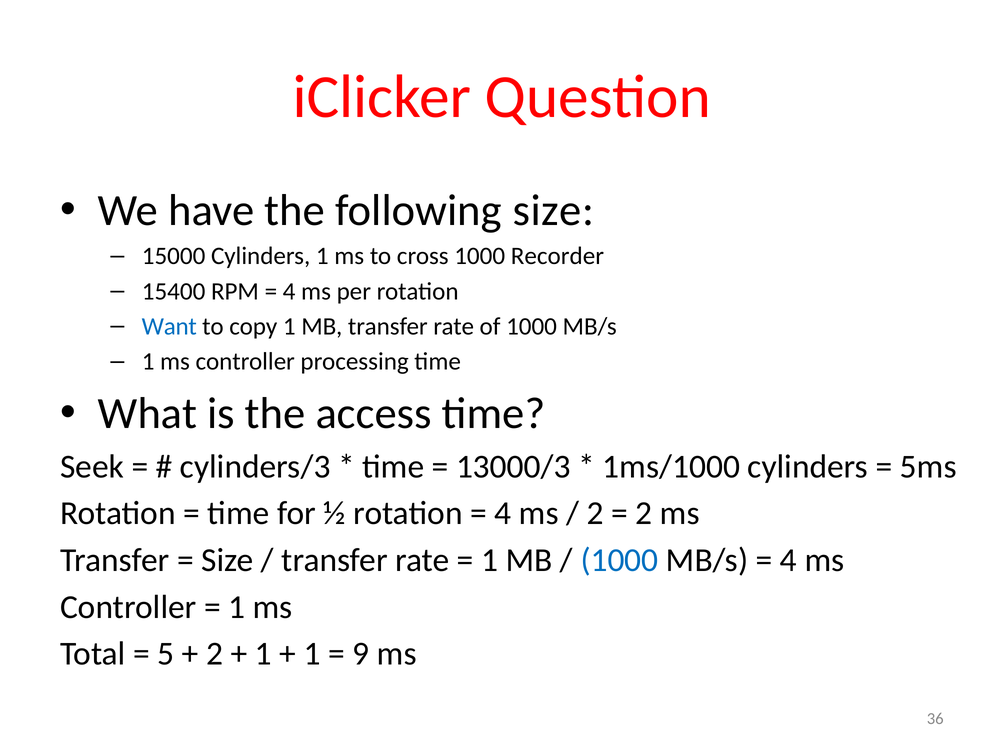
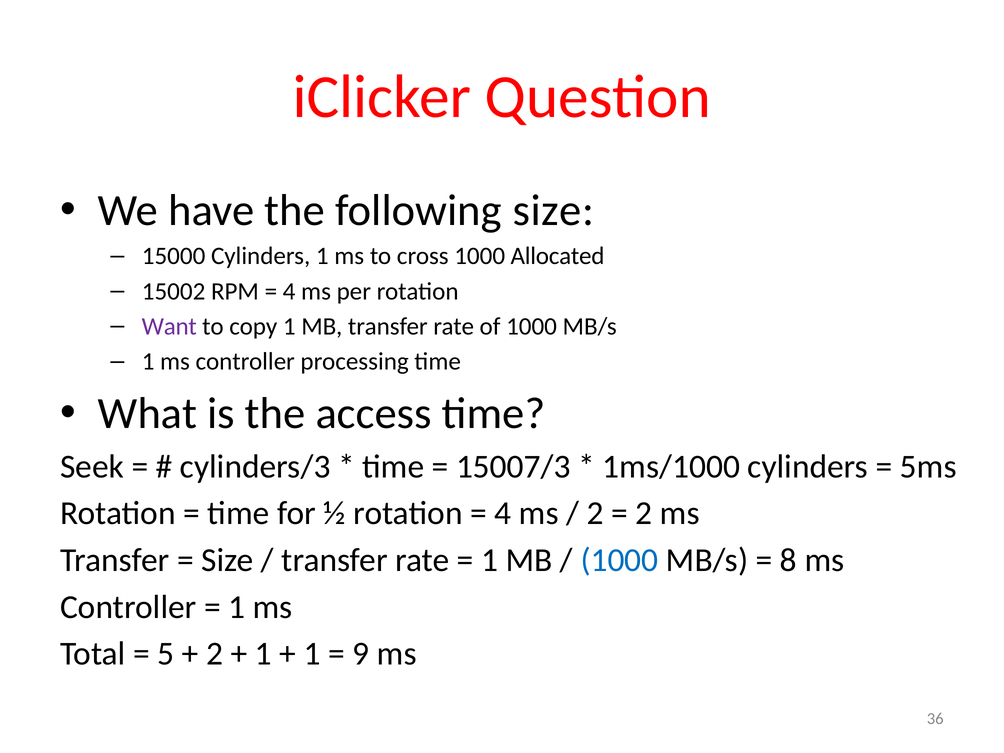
Recorder: Recorder -> Allocated (558, 256)
15400: 15400 -> 15002 (174, 291)
Want colour: blue -> purple (169, 326)
13000/3: 13000/3 -> 15007/3 (513, 467)
4: 4 -> 8 (788, 560)
